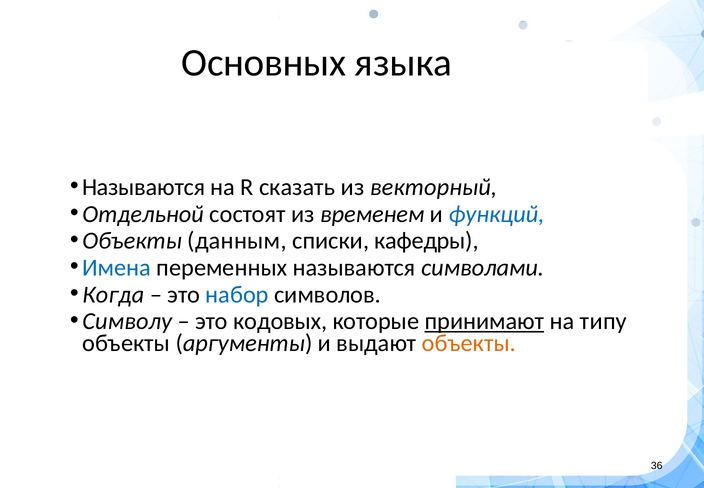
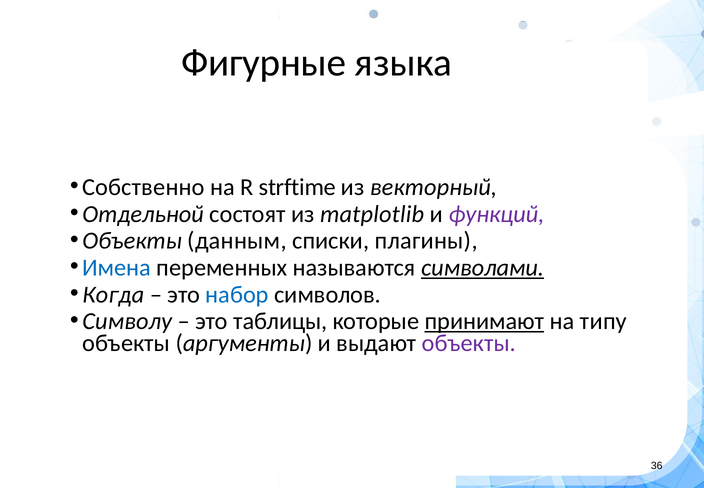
Основных: Основных -> Фигурные (264, 63)
Называются: Называются -> Собственно (143, 187)
сказать: сказать -> strftime (297, 187)
временем: временем -> matplotlib (372, 214)
функций colour: blue -> purple (496, 214)
кафедры: кафедры -> плагины (426, 241)
символами underline: none -> present (483, 268)
кодовых: кодовых -> таблицы (280, 321)
объекты colour: orange -> purple (469, 343)
